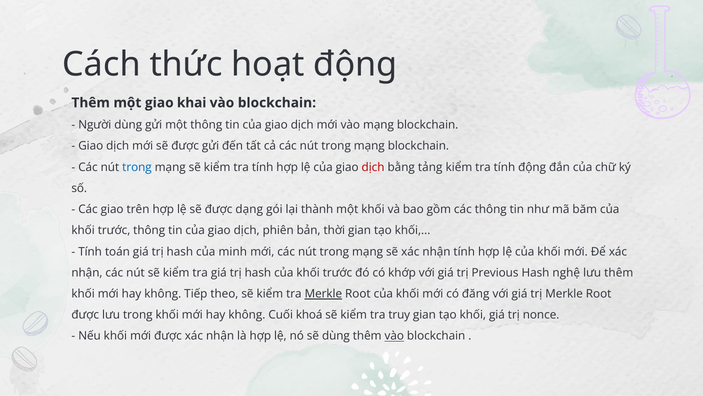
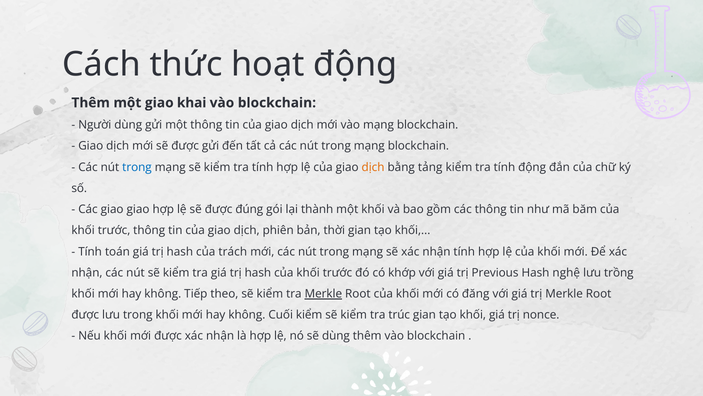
dịch colour: red -> orange (373, 167)
giao trên: trên -> giao (138, 209)
dạng: dạng -> đúng (249, 209)
minh: minh -> trách (233, 251)
lưu thêm: thêm -> trồng (619, 272)
Cuối khoá: khoá -> kiểm (309, 315)
truy: truy -> trúc (399, 315)
vào underline: present -> none (394, 336)
